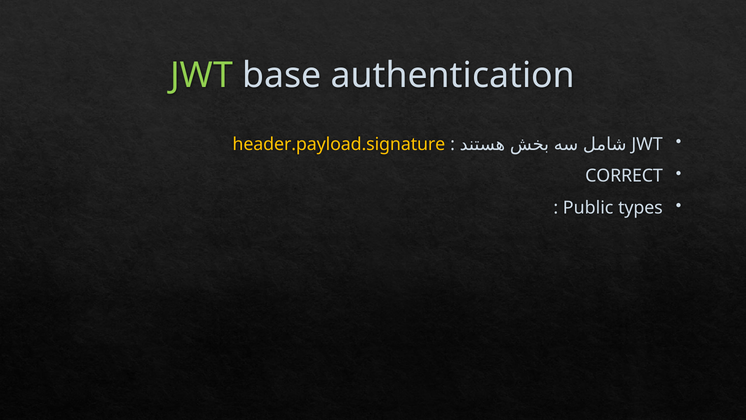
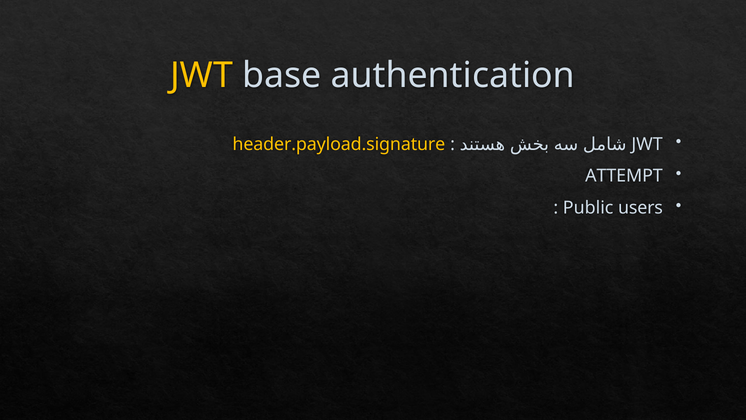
JWT colour: light green -> yellow (202, 76)
CORRECT: CORRECT -> ATTEMPT (624, 176)
types: types -> users (640, 208)
